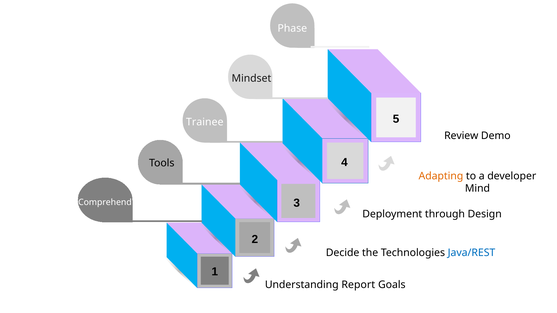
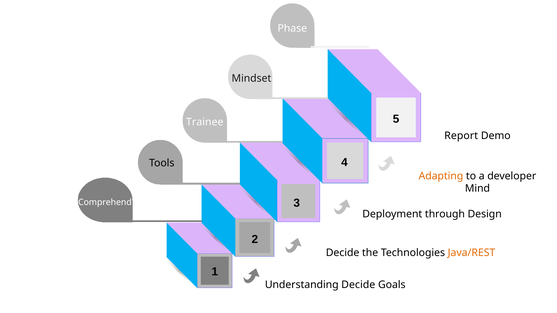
Review: Review -> Report (461, 136)
Java/REST colour: blue -> orange (472, 253)
Understanding Report: Report -> Decide (358, 285)
